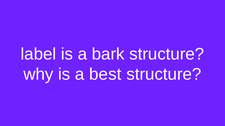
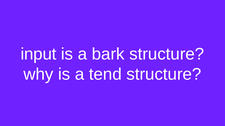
label: label -> input (38, 54)
best: best -> tend (105, 75)
